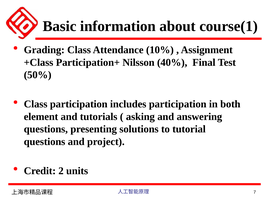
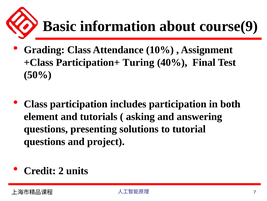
course(1: course(1 -> course(9 (229, 26)
Nilsson: Nilsson -> Turing (138, 62)
